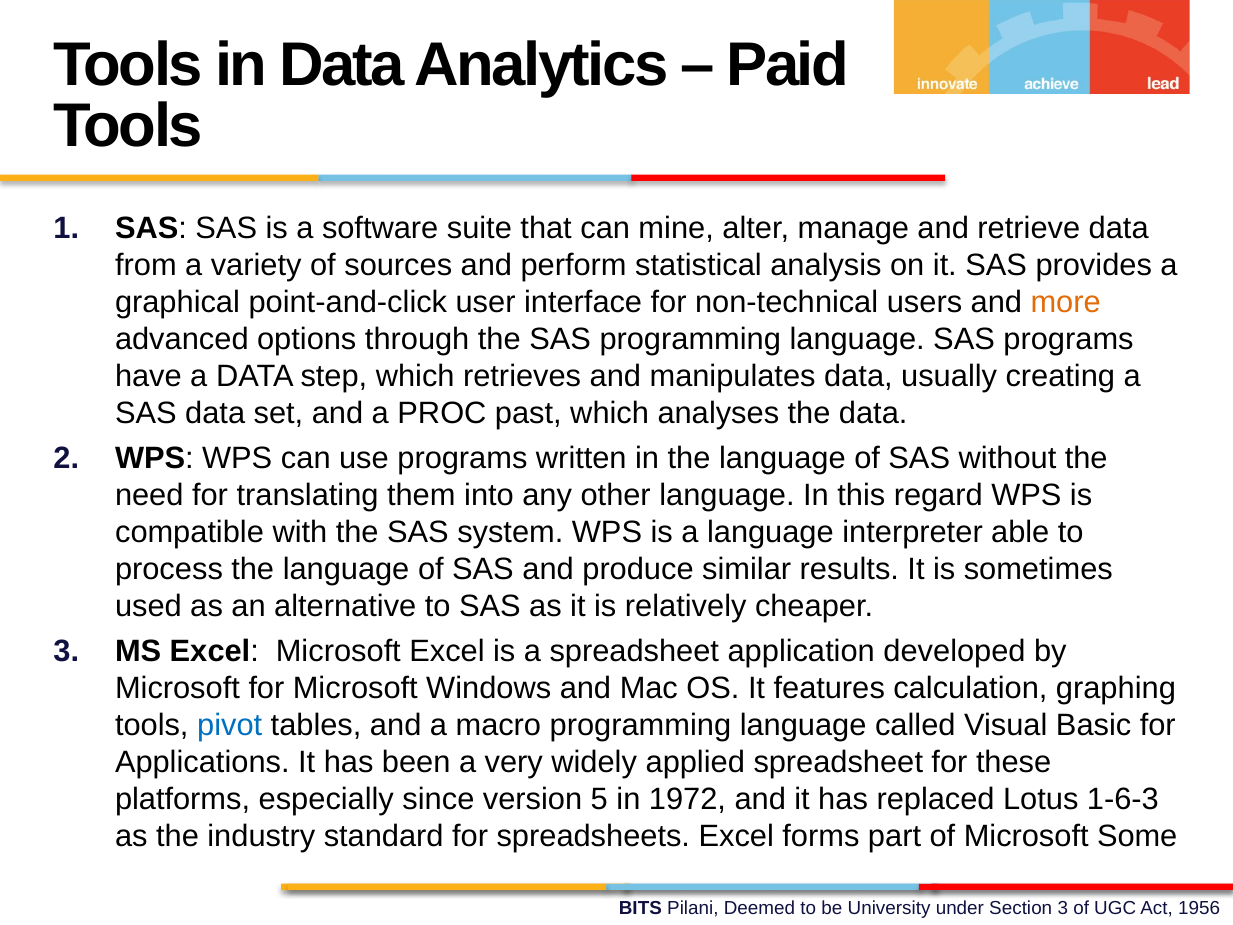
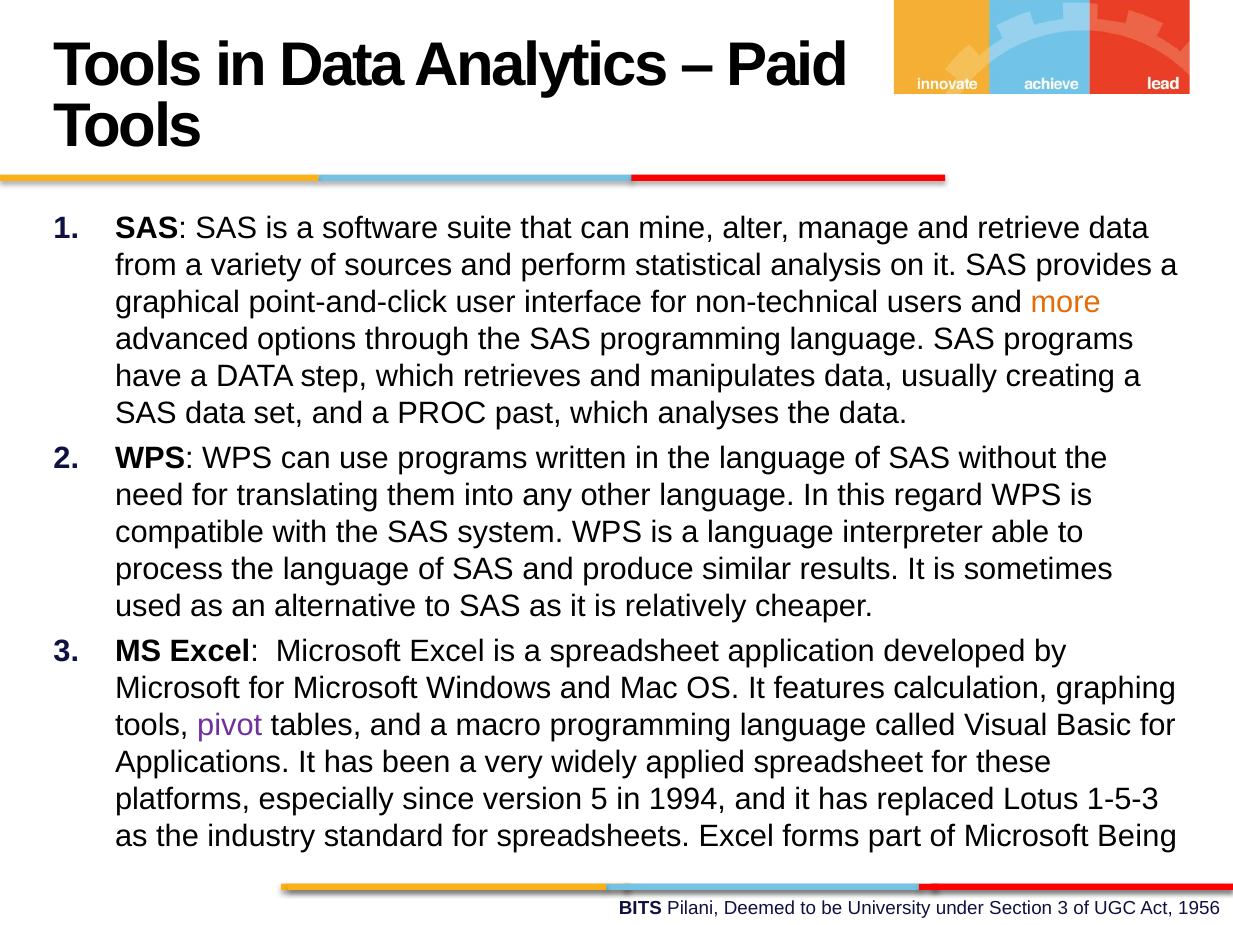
pivot colour: blue -> purple (230, 726)
1972: 1972 -> 1994 (687, 800)
1-6-3: 1-6-3 -> 1-5-3 (1123, 800)
Some: Some -> Being (1137, 837)
